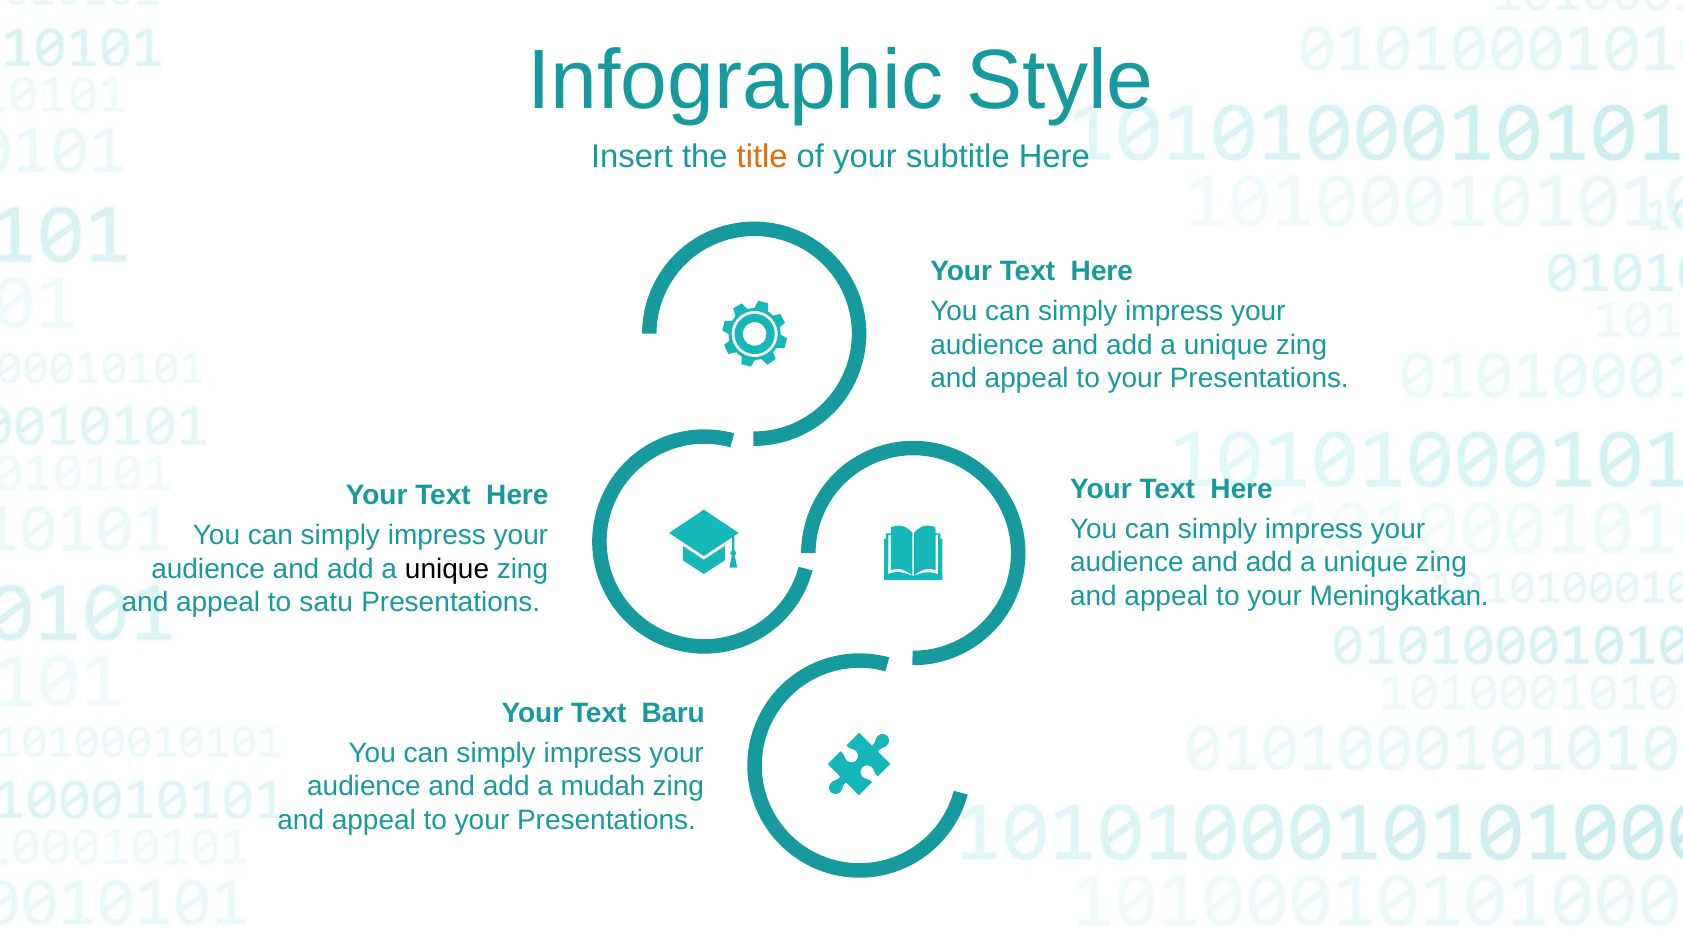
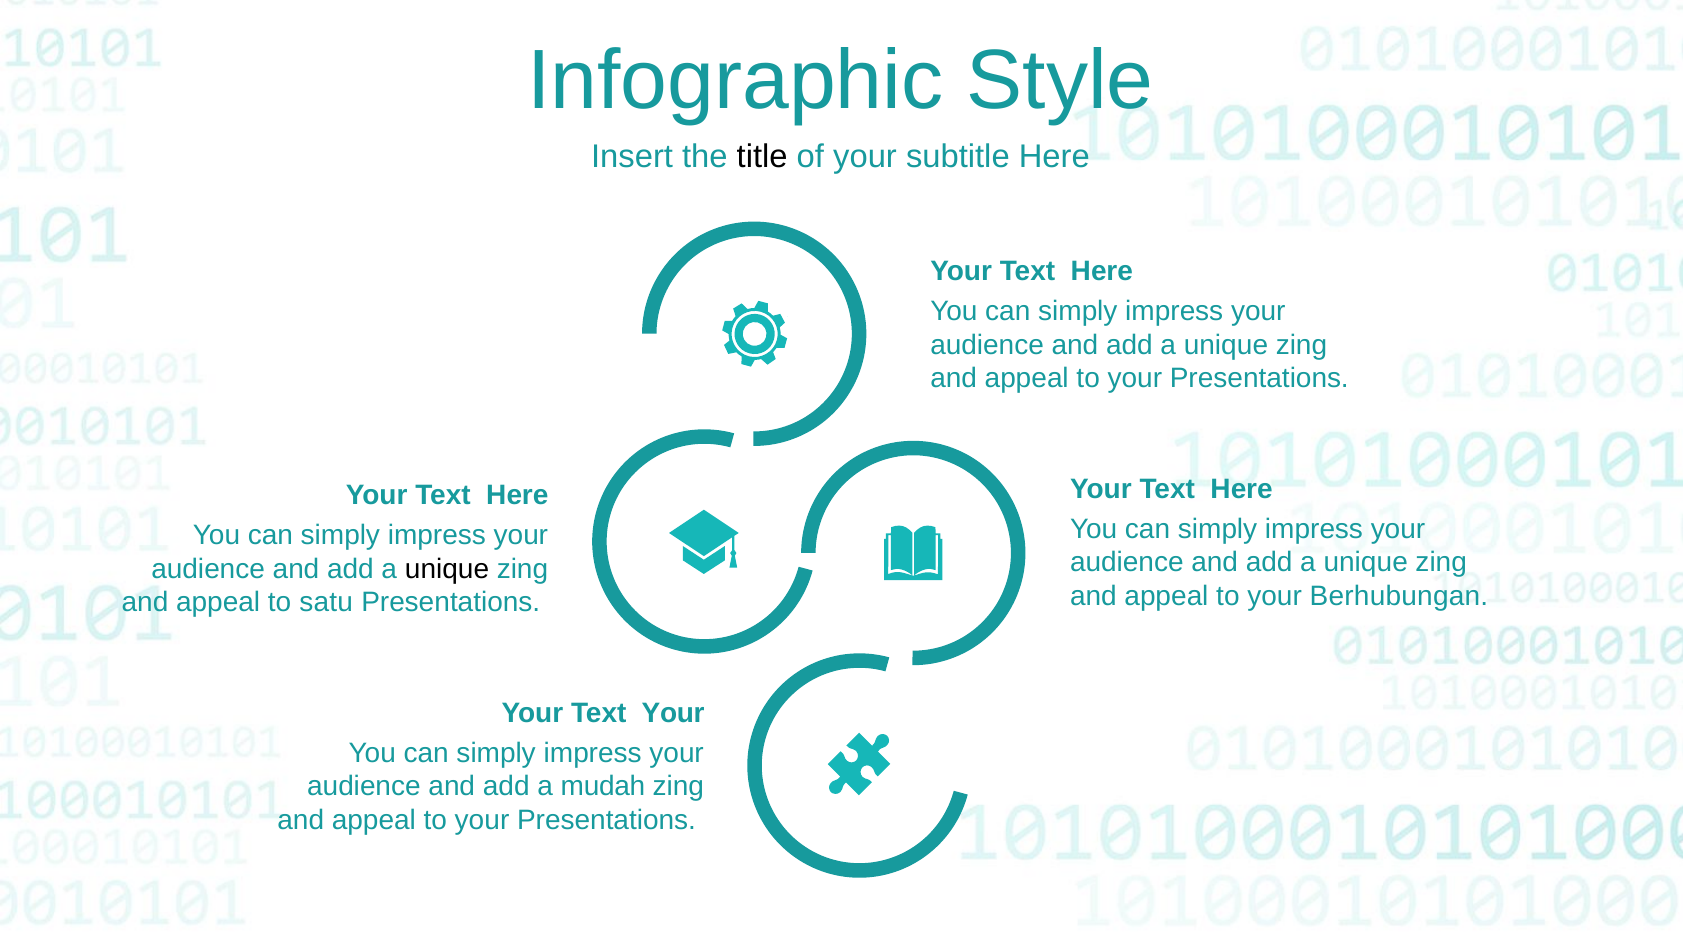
title colour: orange -> black (762, 157)
Meningkatkan: Meningkatkan -> Berhubungan (1399, 596)
Text Baru: Baru -> Your (673, 713)
